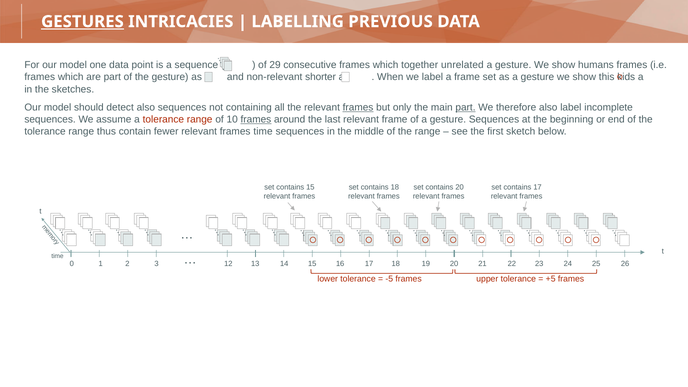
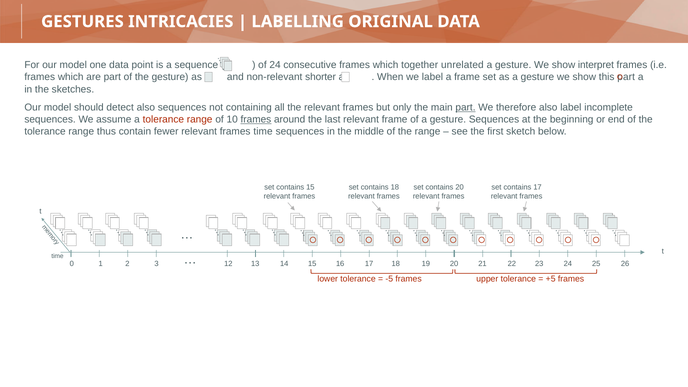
GESTURES underline: present -> none (82, 22)
PREVIOUS: PREVIOUS -> ORIGINAL (391, 22)
of 29: 29 -> 24 (275, 65)
humans: humans -> interpret (596, 65)
this kids: kids -> part (626, 77)
frames underline: present -> none (358, 107)
